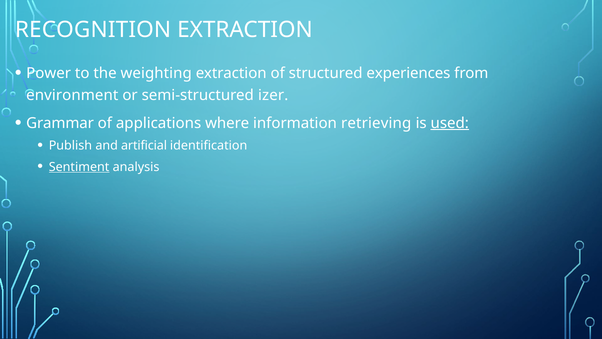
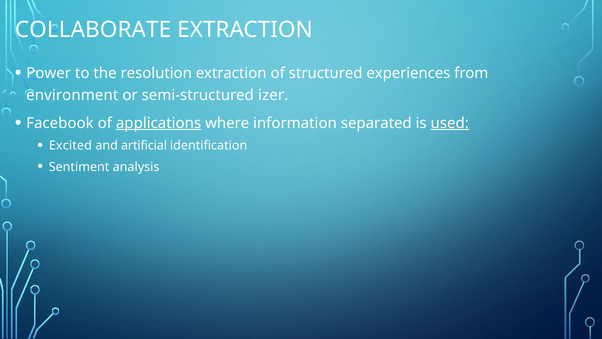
RECOGNITION: RECOGNITION -> COLLABORATE (93, 30)
weighting: weighting -> resolution (156, 73)
Grammar: Grammar -> Facebook (60, 123)
applications underline: none -> present (159, 123)
retrieving: retrieving -> separated (376, 123)
Publish: Publish -> Excited (70, 146)
Sentiment underline: present -> none (79, 167)
